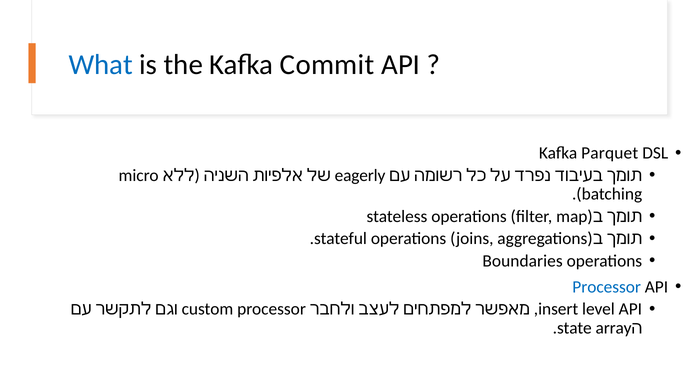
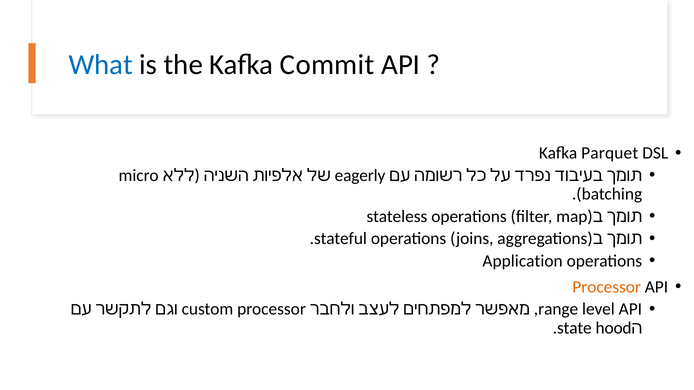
Boundaries: Boundaries -> Application (523, 261)
Processor colour: blue -> orange (607, 287)
insert: insert -> range (558, 310)
array: array -> hood (614, 328)
